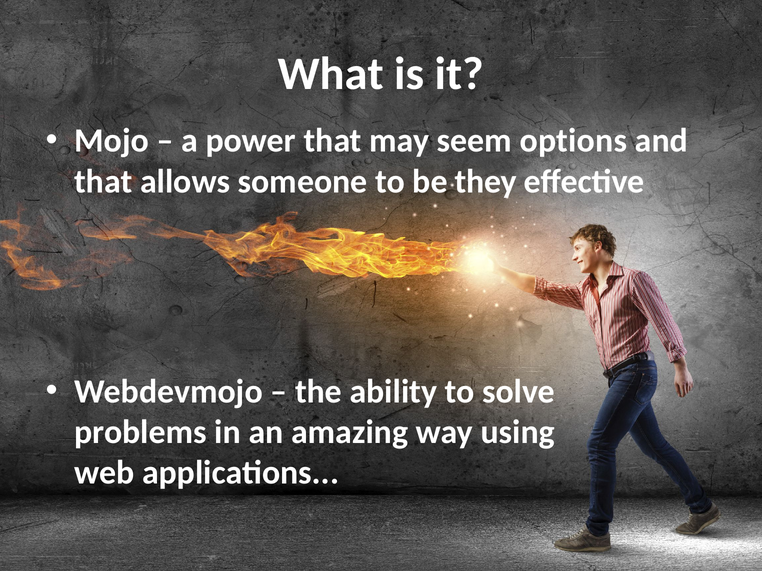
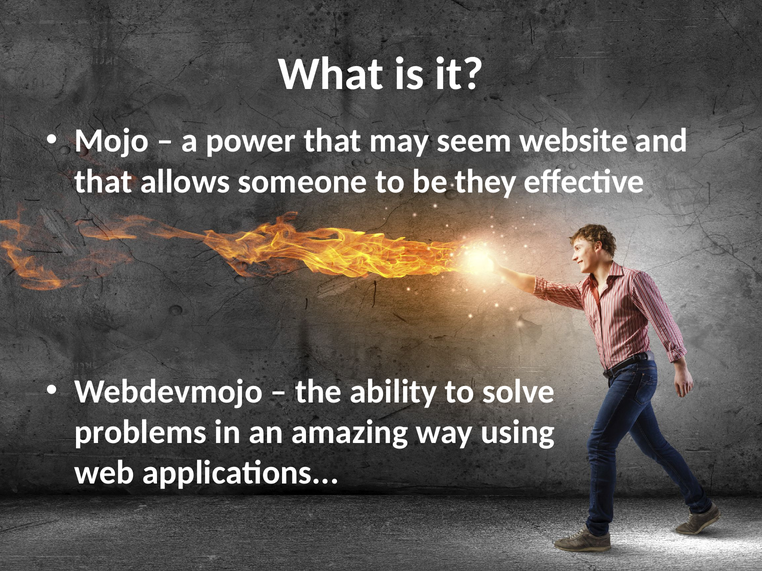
options: options -> website (574, 141)
